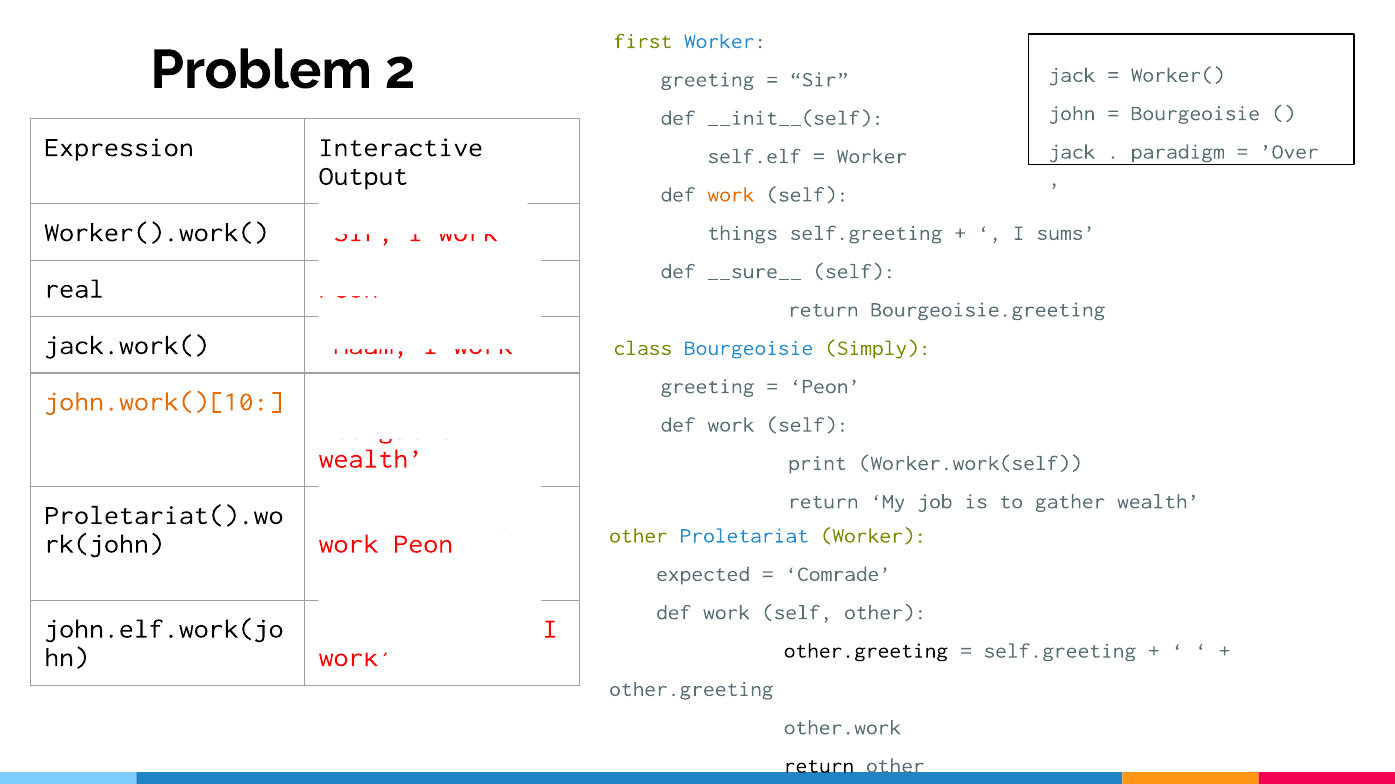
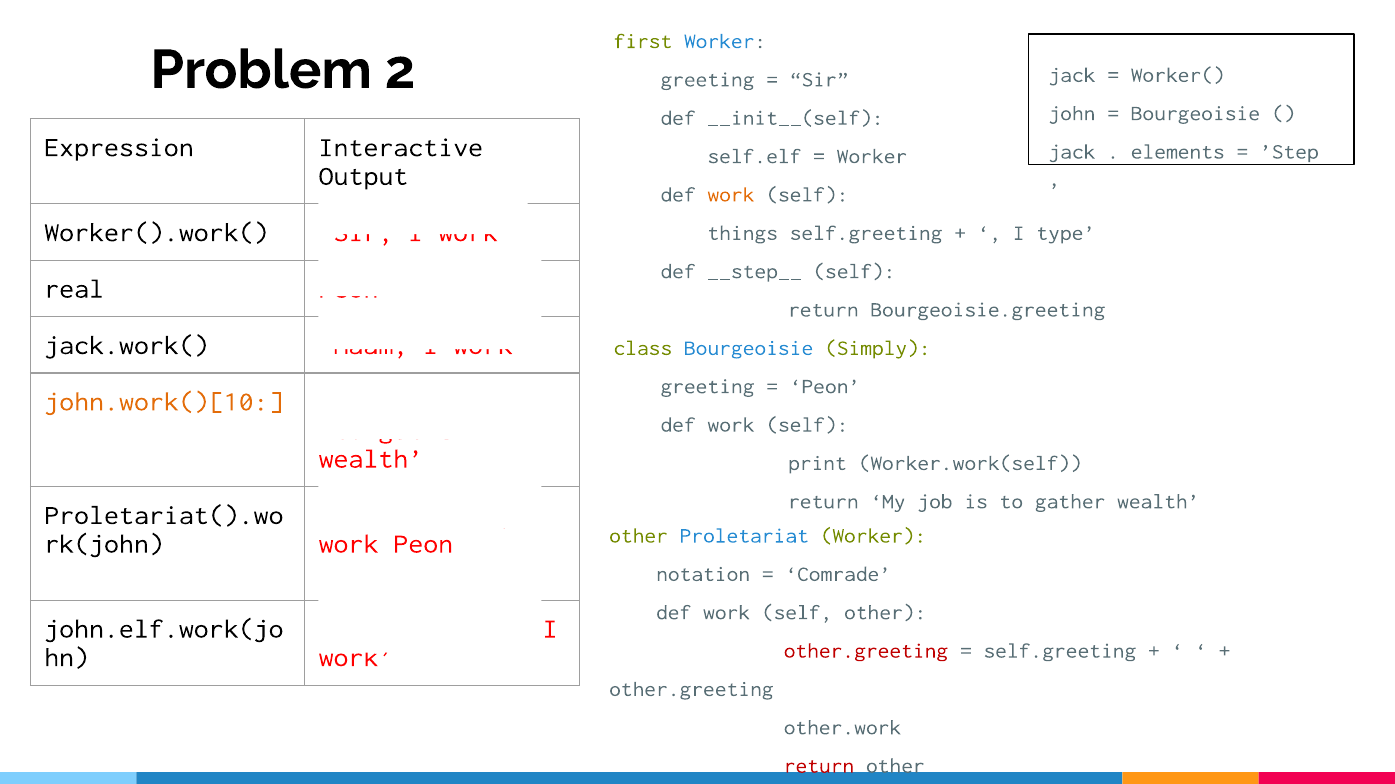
paradigm: paradigm -> elements (1178, 152)
’Over: ’Over -> ’Step (1289, 152)
sums: sums -> type (1066, 233)
__sure__: __sure__ -> __step__ (754, 271)
expected: expected -> notation (703, 574)
other.greeting colour: black -> red (866, 651)
return colour: black -> red (819, 766)
